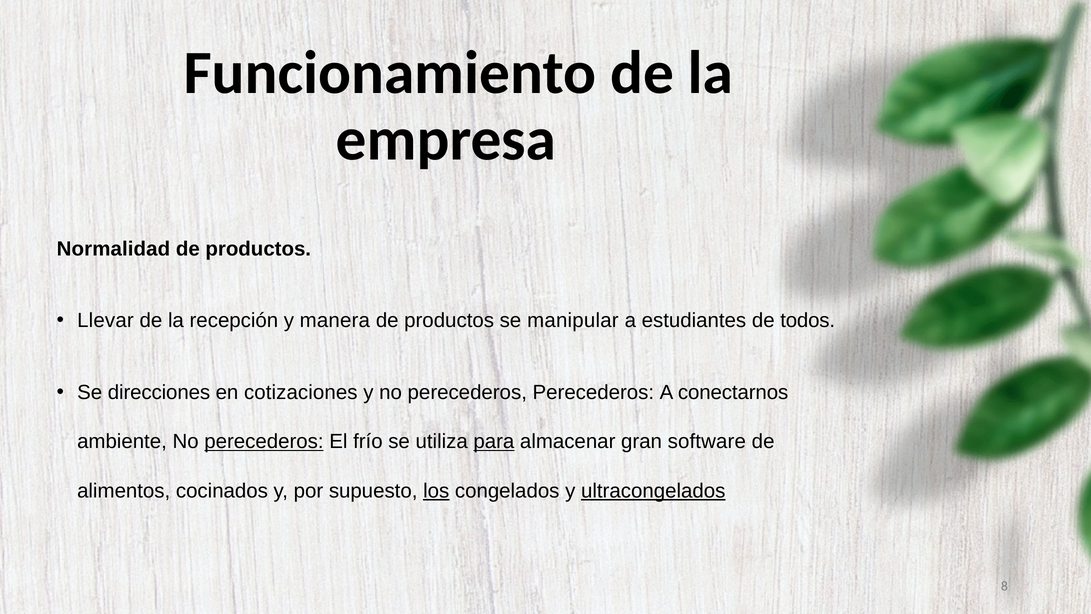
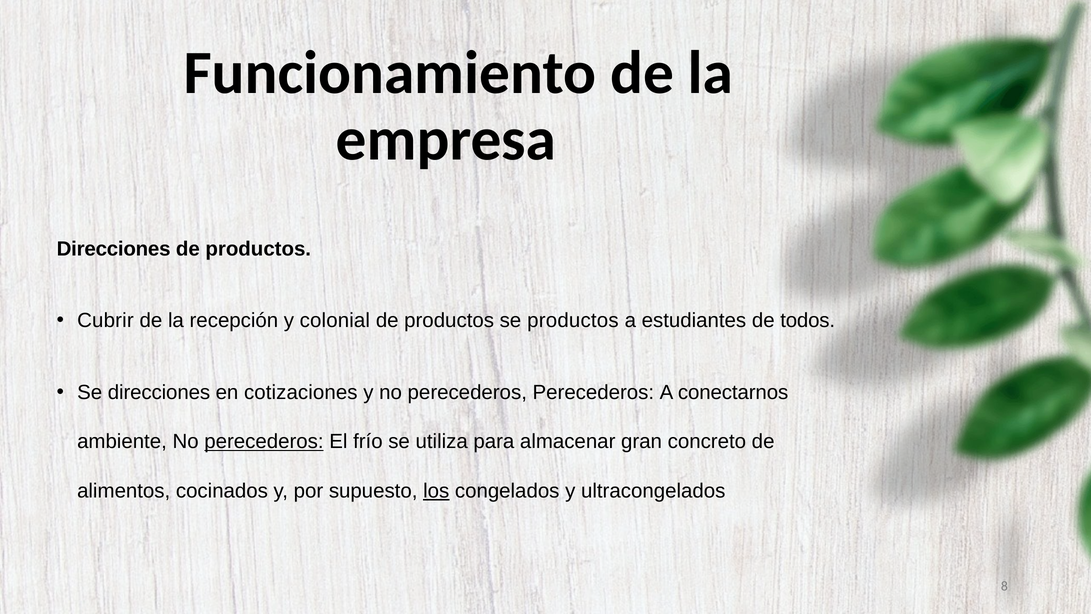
Normalidad: Normalidad -> Direcciones (114, 249)
Llevar: Llevar -> Cubrir (105, 321)
manera: manera -> colonial (335, 321)
se manipular: manipular -> productos (573, 321)
para underline: present -> none (494, 442)
software: software -> concreto (707, 442)
ultracongelados underline: present -> none (653, 491)
